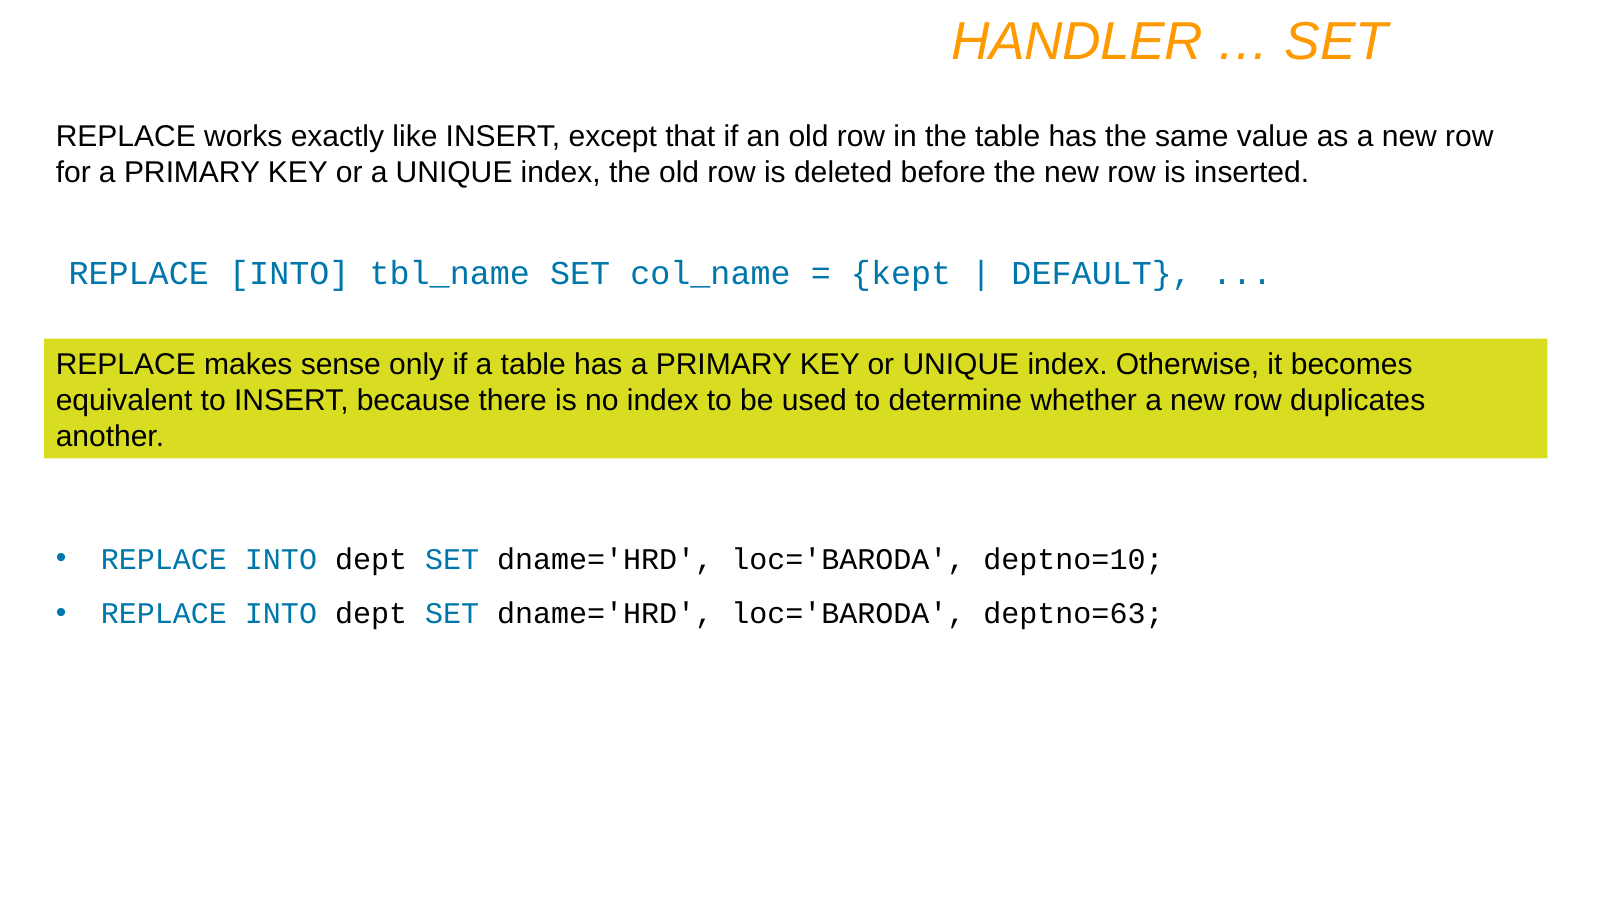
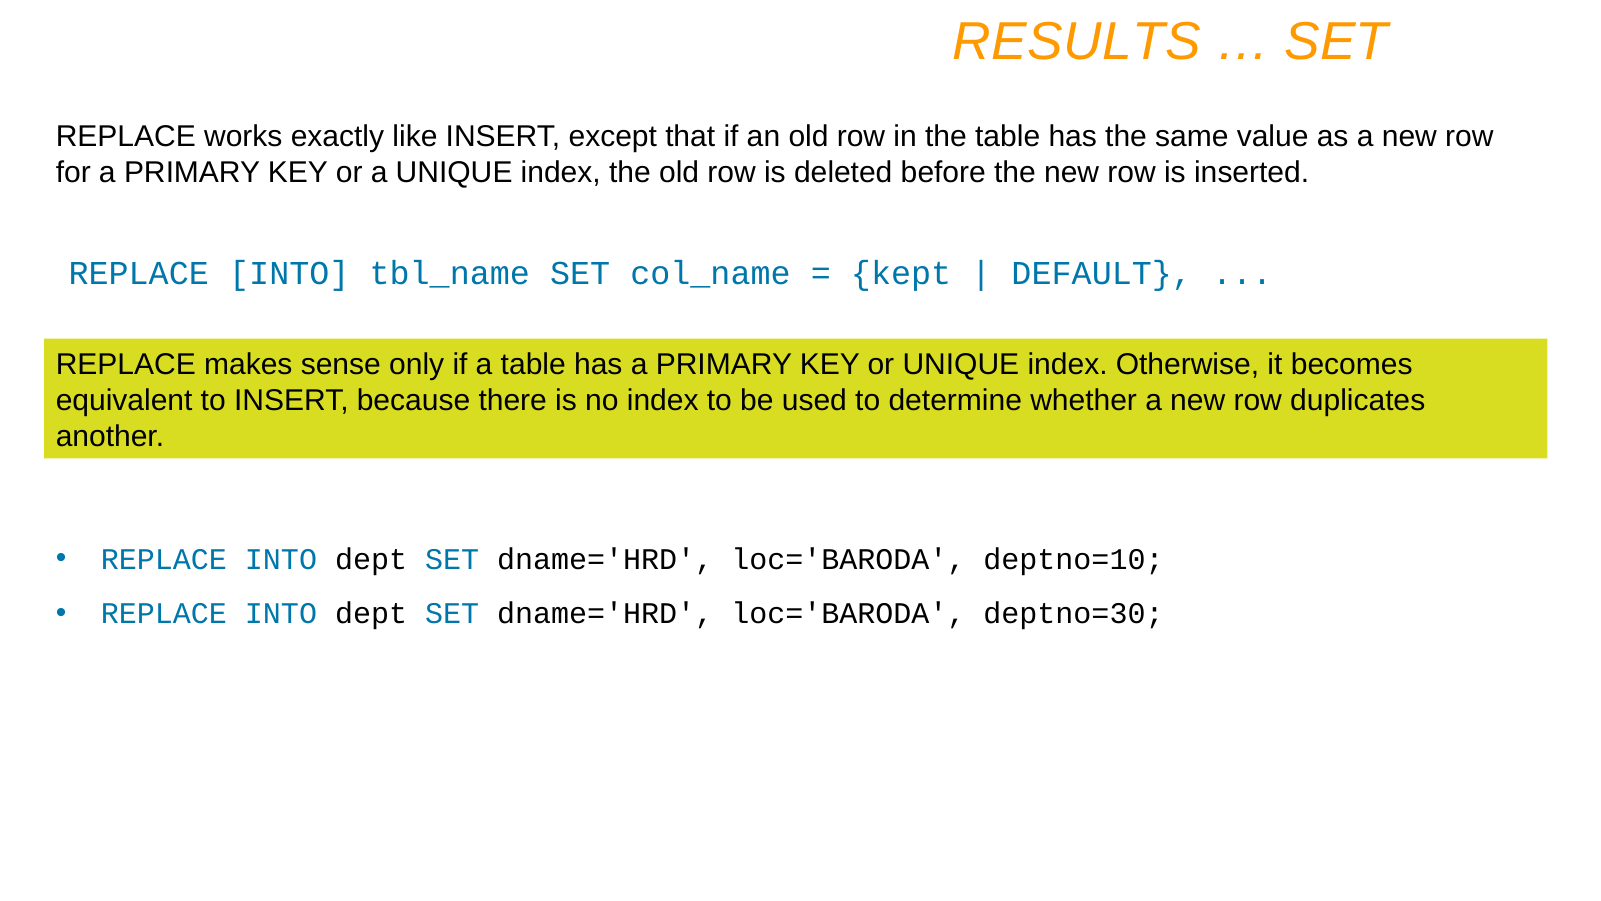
HANDLER: HANDLER -> RESULTS (1077, 42)
deptno=63: deptno=63 -> deptno=30 (1073, 613)
